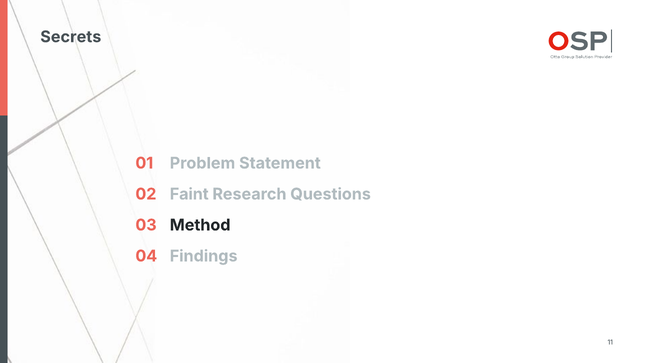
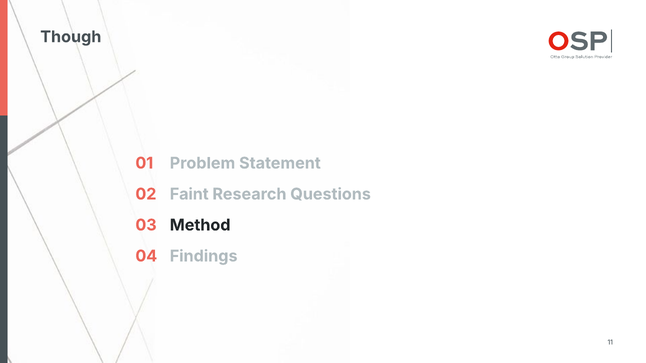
Secrets: Secrets -> Though (71, 37)
